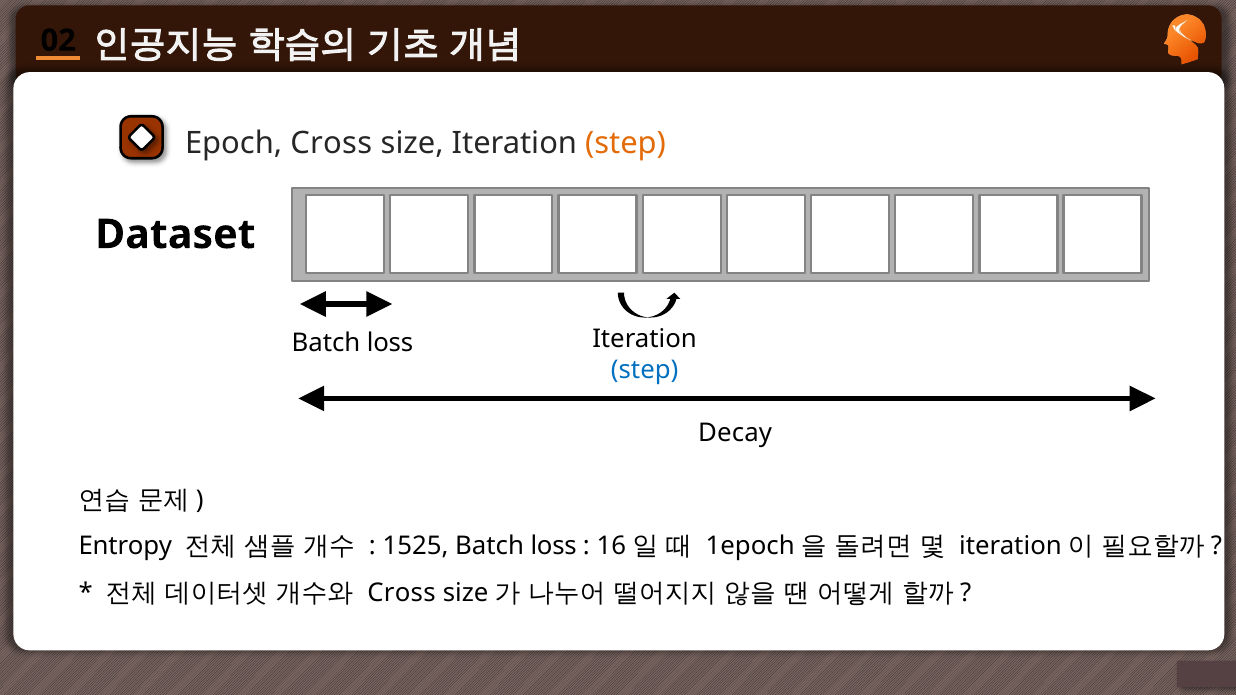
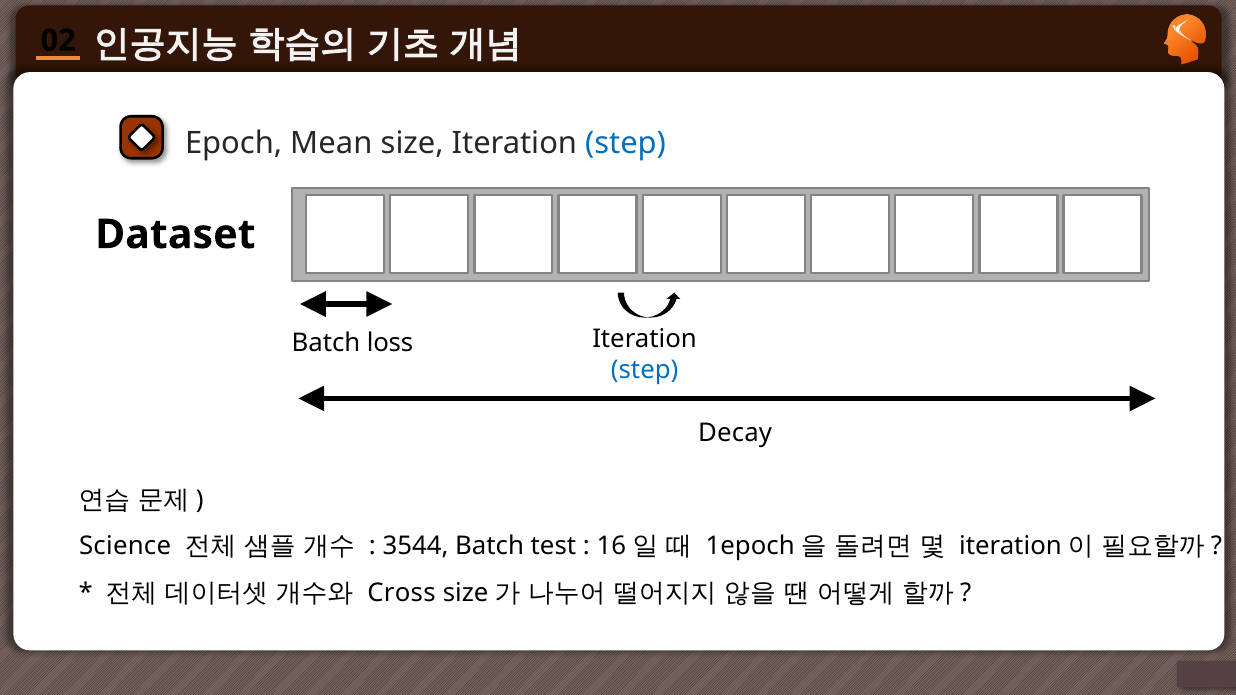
Epoch Cross: Cross -> Mean (331, 143)
step colour: orange -> blue (626, 143)
Entropy: Entropy -> Science (125, 546)
1525: 1525 -> 3544 (415, 546)
loss: loss -> test (553, 546)
